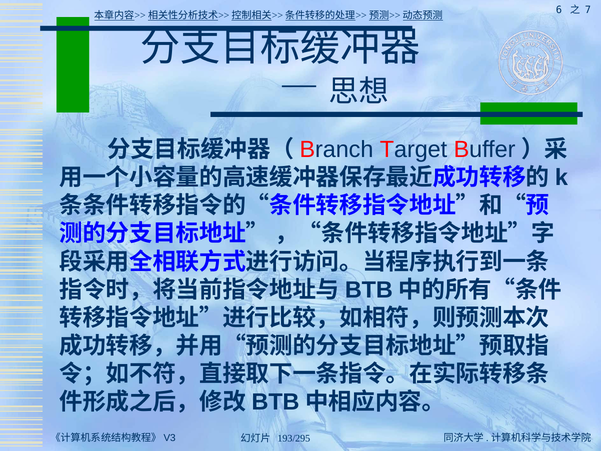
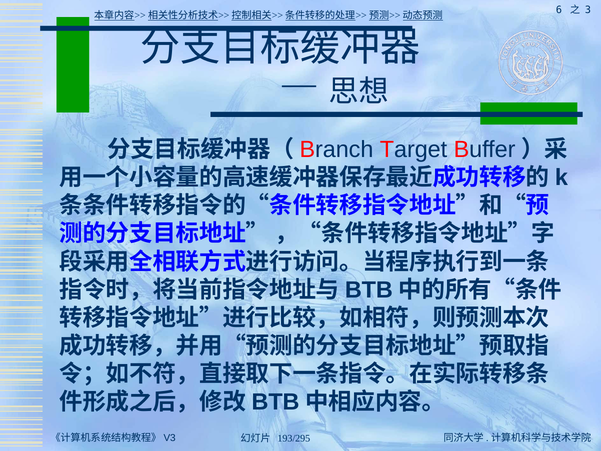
7: 7 -> 3 (588, 10)
